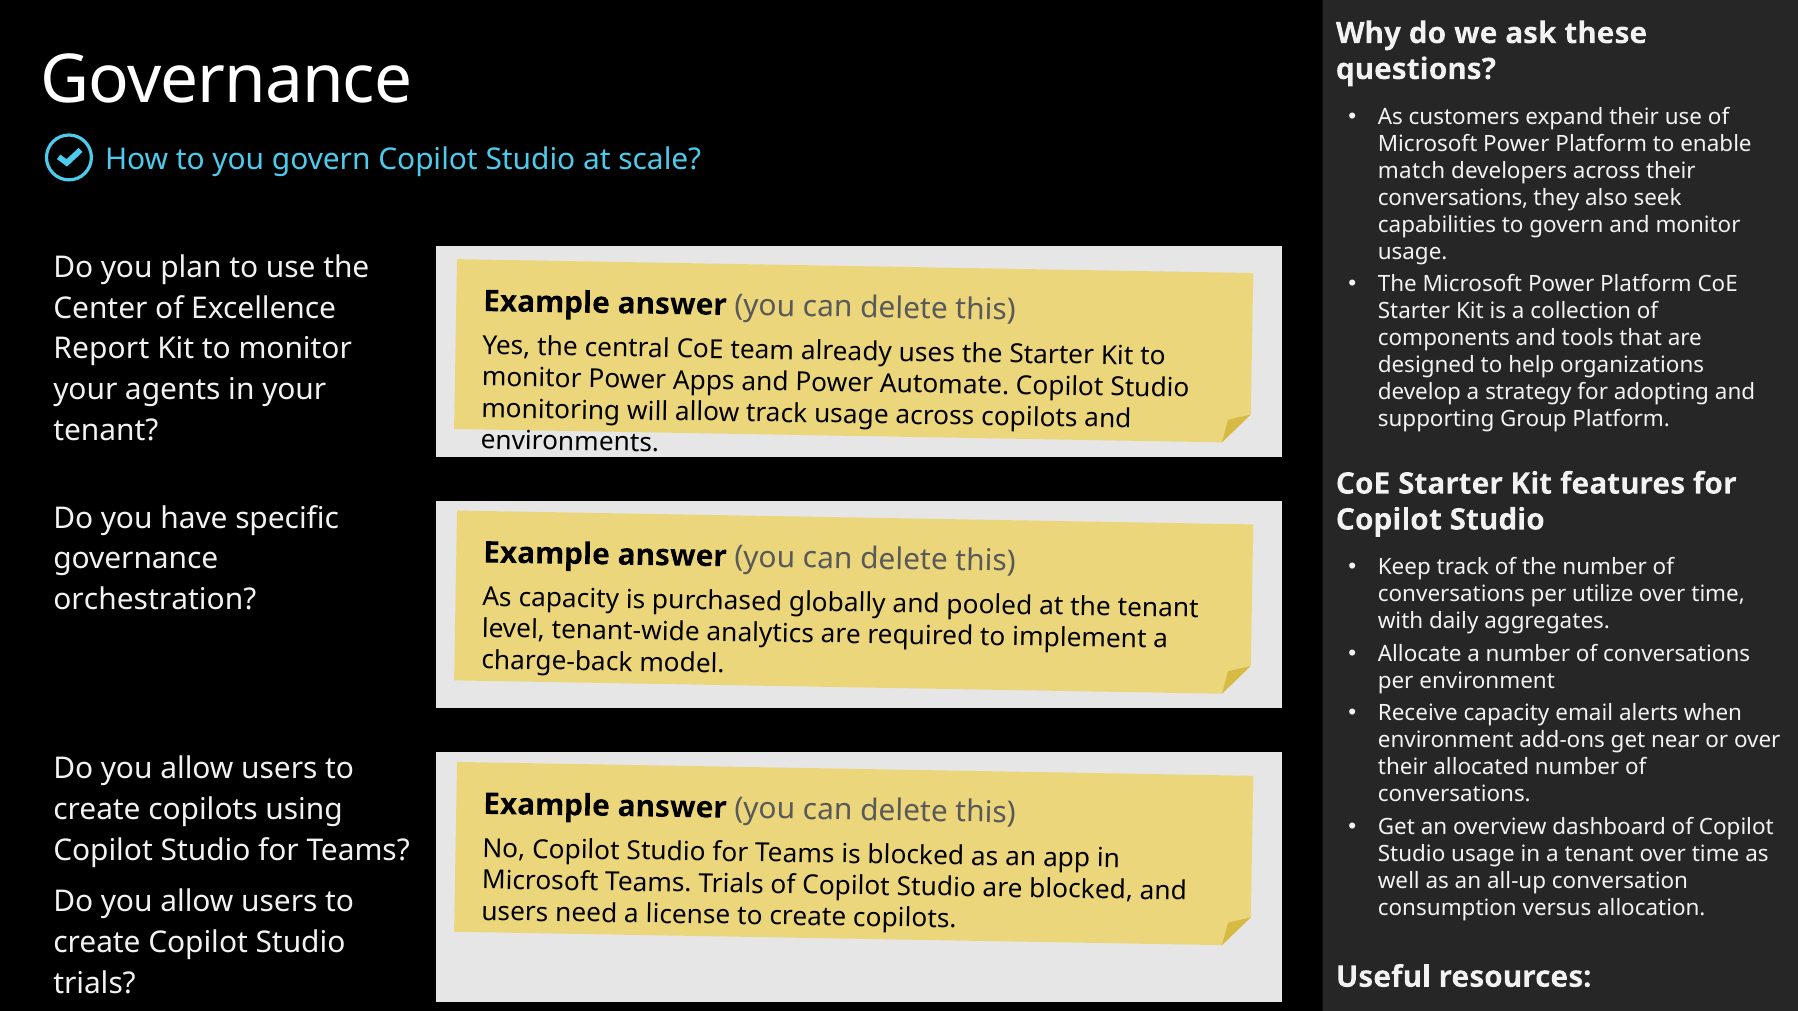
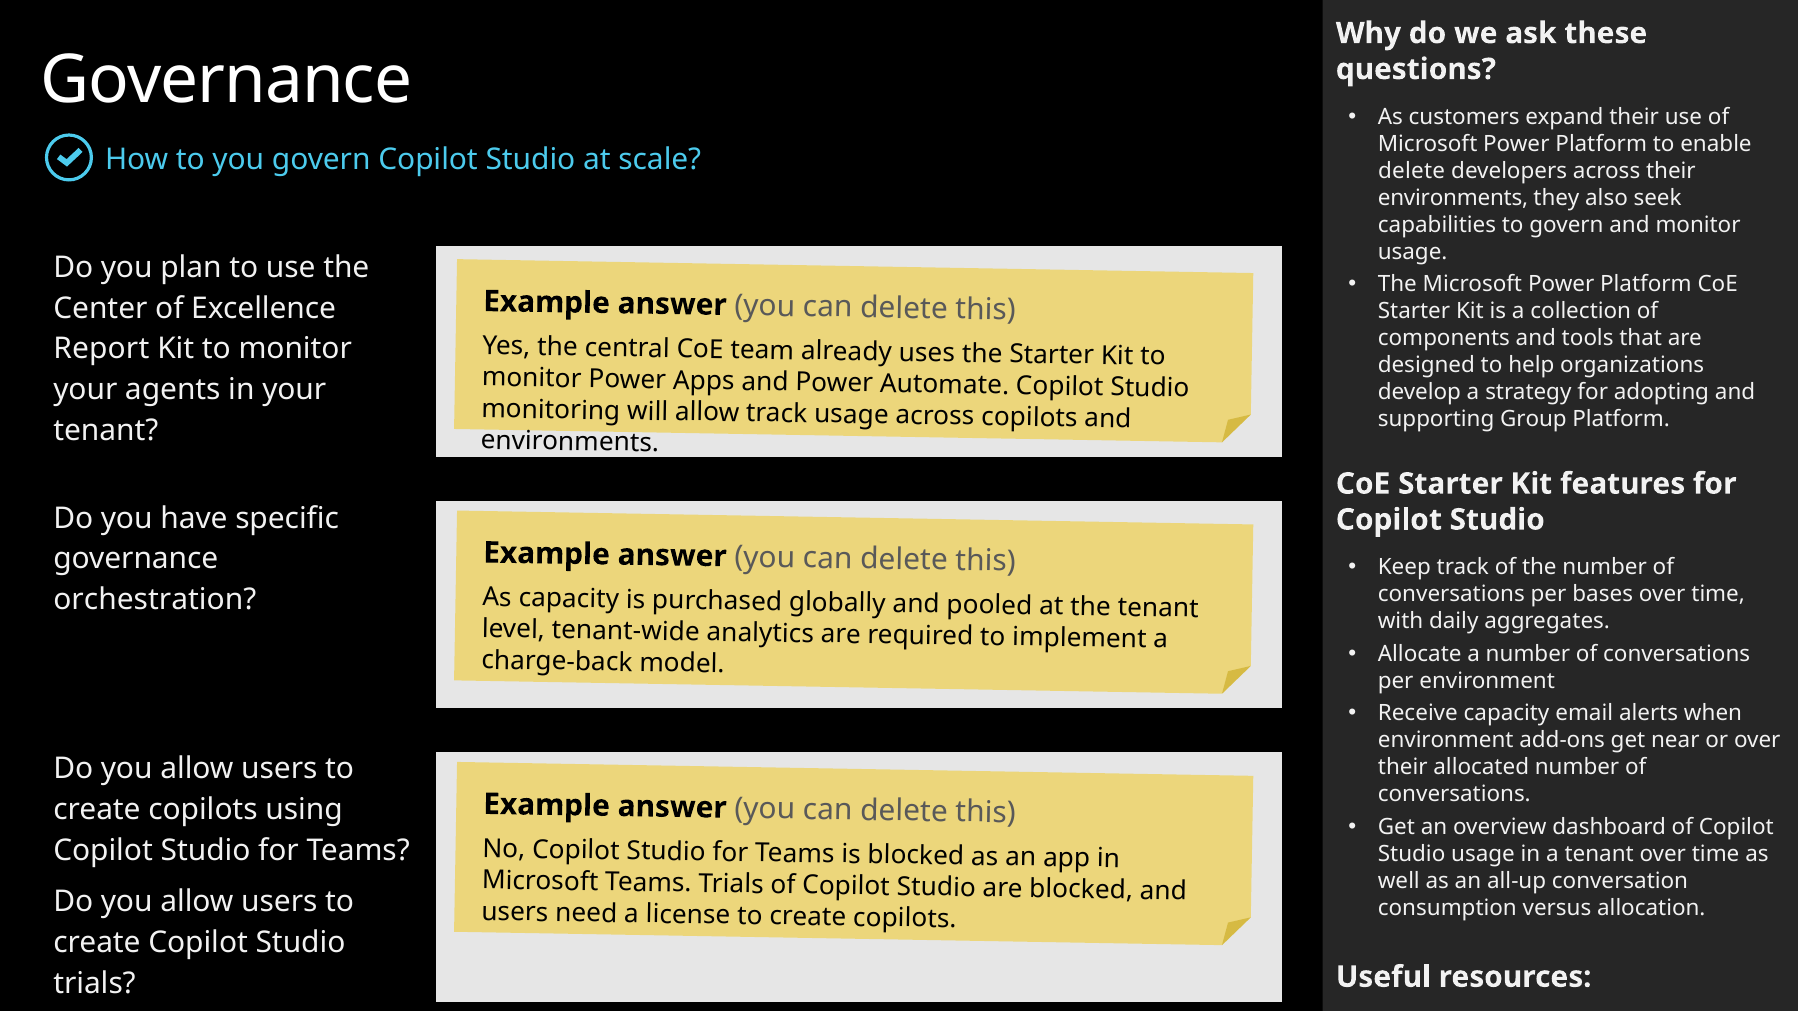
match: match -> delete (1412, 171)
conversations: conversations -> environments (1453, 198)
utilize: utilize -> bases (1603, 595)
